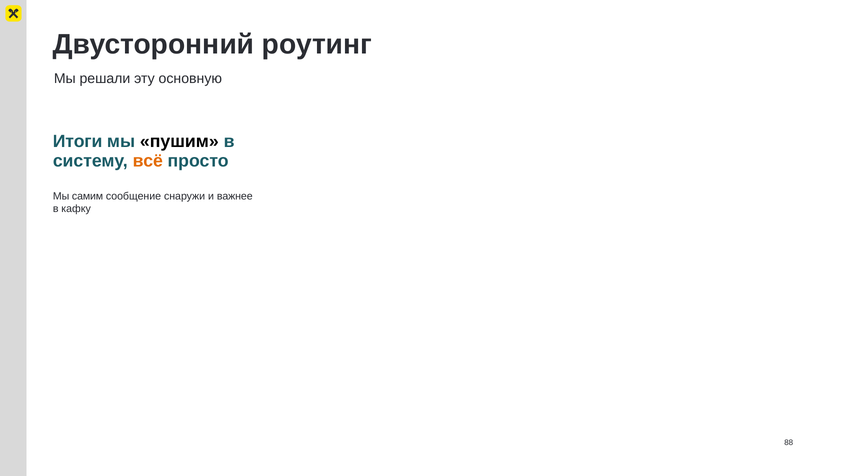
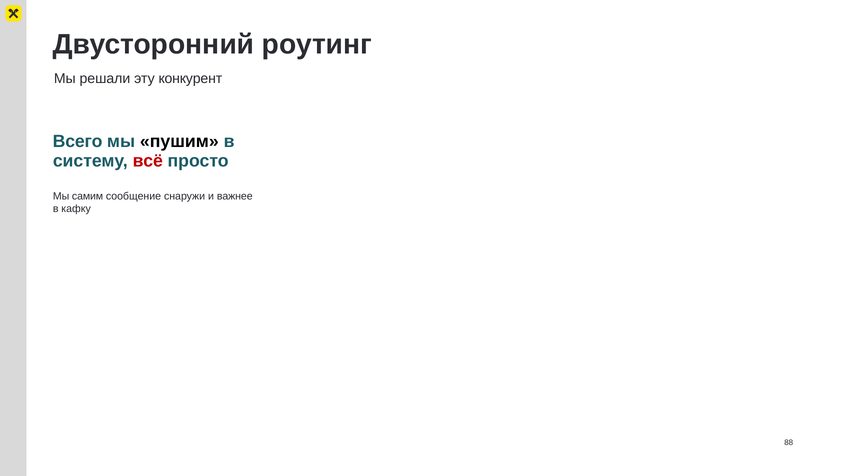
основную: основную -> конкурент (190, 79)
Итоги: Итоги -> Всего (78, 142)
всё colour: orange -> red (148, 161)
